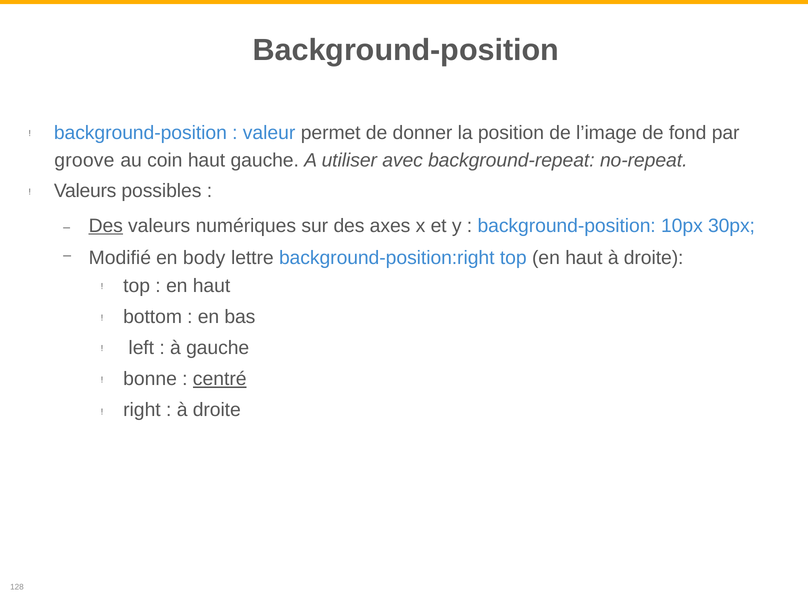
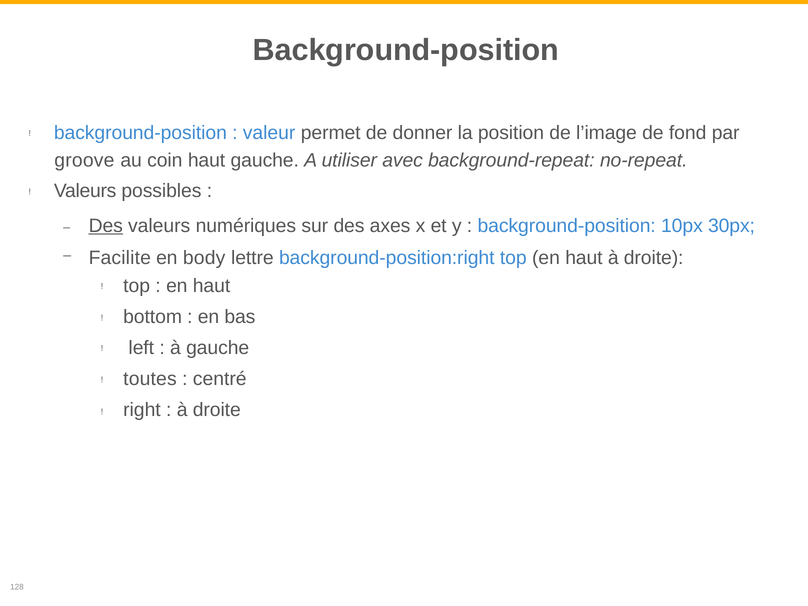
Modifié: Modifié -> Facilite (120, 258)
bonne: bonne -> toutes (150, 379)
centré underline: present -> none (220, 379)
